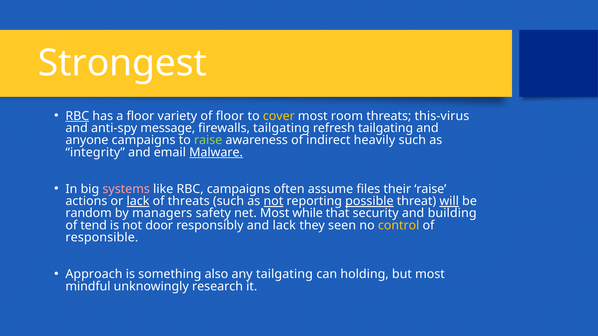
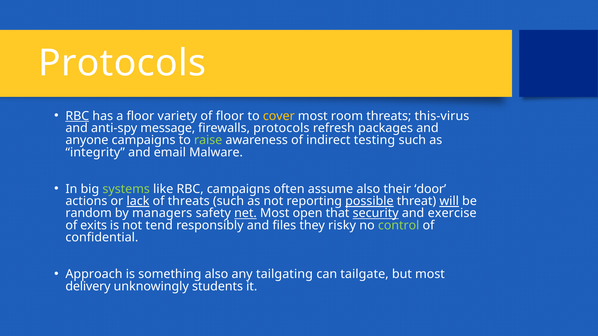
Strongest: Strongest -> Protocols (122, 63)
firewalls tailgating: tailgating -> protocols (281, 128)
refresh tailgating: tailgating -> packages (386, 128)
heavily: heavily -> testing (374, 140)
Malware underline: present -> none (216, 152)
systems colour: pink -> light green (126, 189)
assume files: files -> also (368, 189)
their raise: raise -> door (430, 189)
not underline: present -> none (273, 201)
net underline: none -> present (245, 213)
while: while -> open (308, 213)
security underline: none -> present (376, 213)
building: building -> exercise (452, 213)
tend: tend -> exits (94, 226)
door: door -> tend (159, 226)
and lack: lack -> files (284, 226)
seen: seen -> risky (342, 226)
control colour: yellow -> light green (399, 226)
responsible: responsible -> confidential (102, 238)
holding: holding -> tailgate (365, 274)
mindful: mindful -> delivery (88, 287)
research: research -> students (218, 287)
